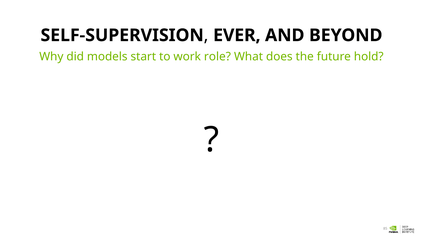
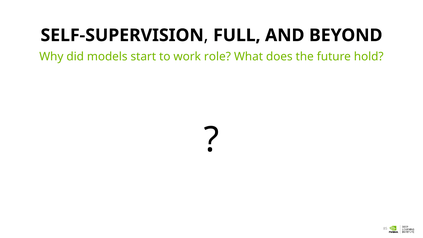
EVER: EVER -> FULL (237, 35)
